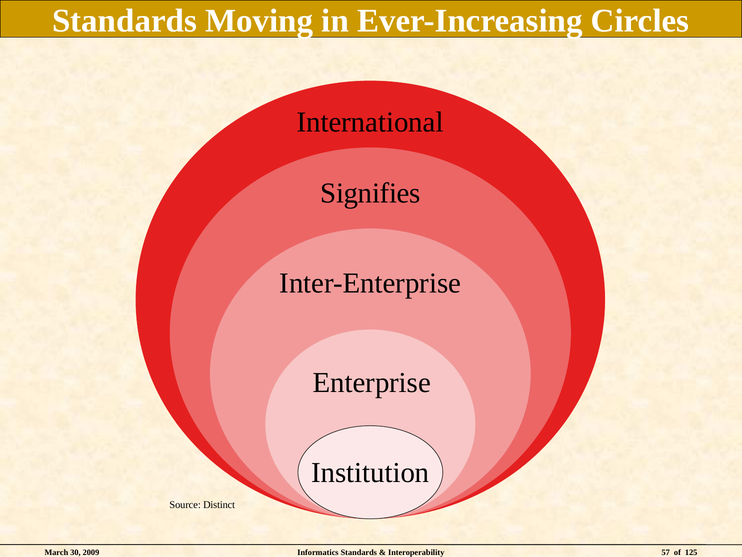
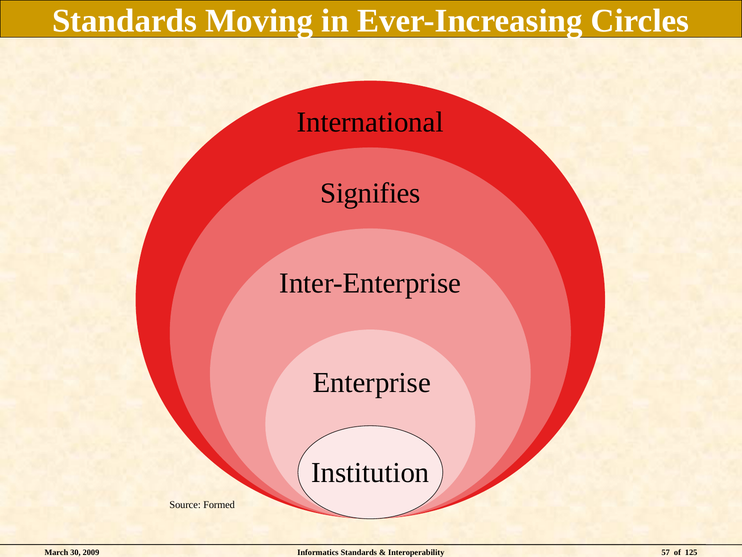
Distinct: Distinct -> Formed (219, 504)
